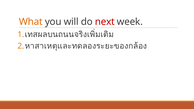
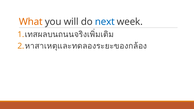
next colour: red -> blue (105, 22)
